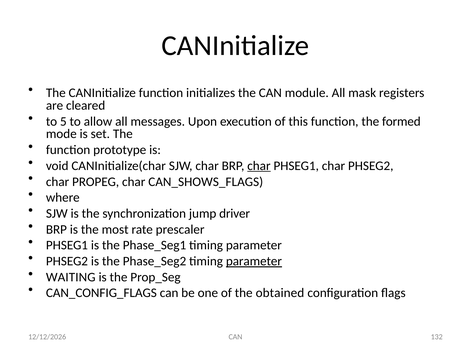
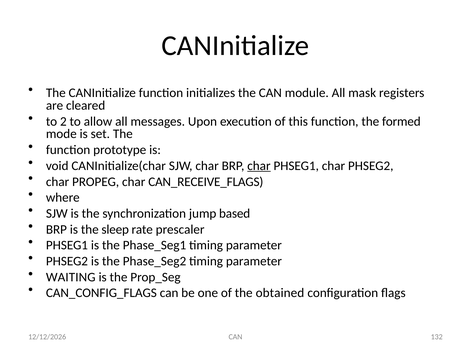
5: 5 -> 2 (63, 122)
CAN_SHOWS_FLAGS: CAN_SHOWS_FLAGS -> CAN_RECEIVE_FLAGS (206, 182)
driver: driver -> based (235, 214)
most: most -> sleep (115, 230)
parameter underline: present -> none (254, 261)
